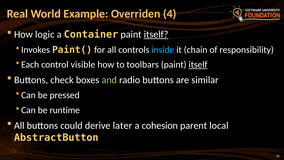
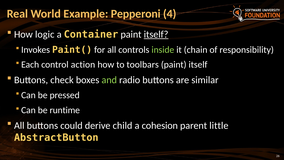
Overriden: Overriden -> Pepperoni (136, 14)
inside colour: light blue -> light green (163, 50)
visible: visible -> action (83, 65)
itself underline: present -> none (198, 65)
later: later -> child (122, 125)
local: local -> little (219, 125)
